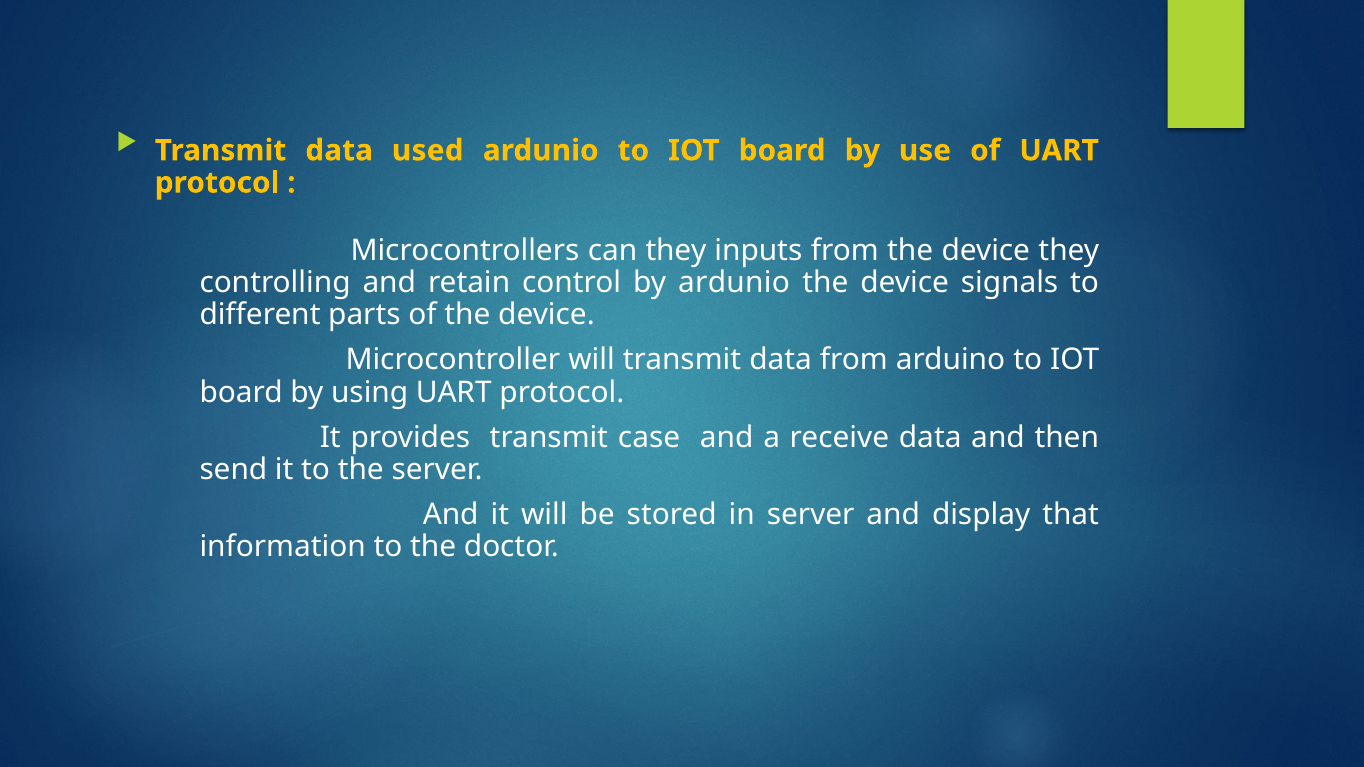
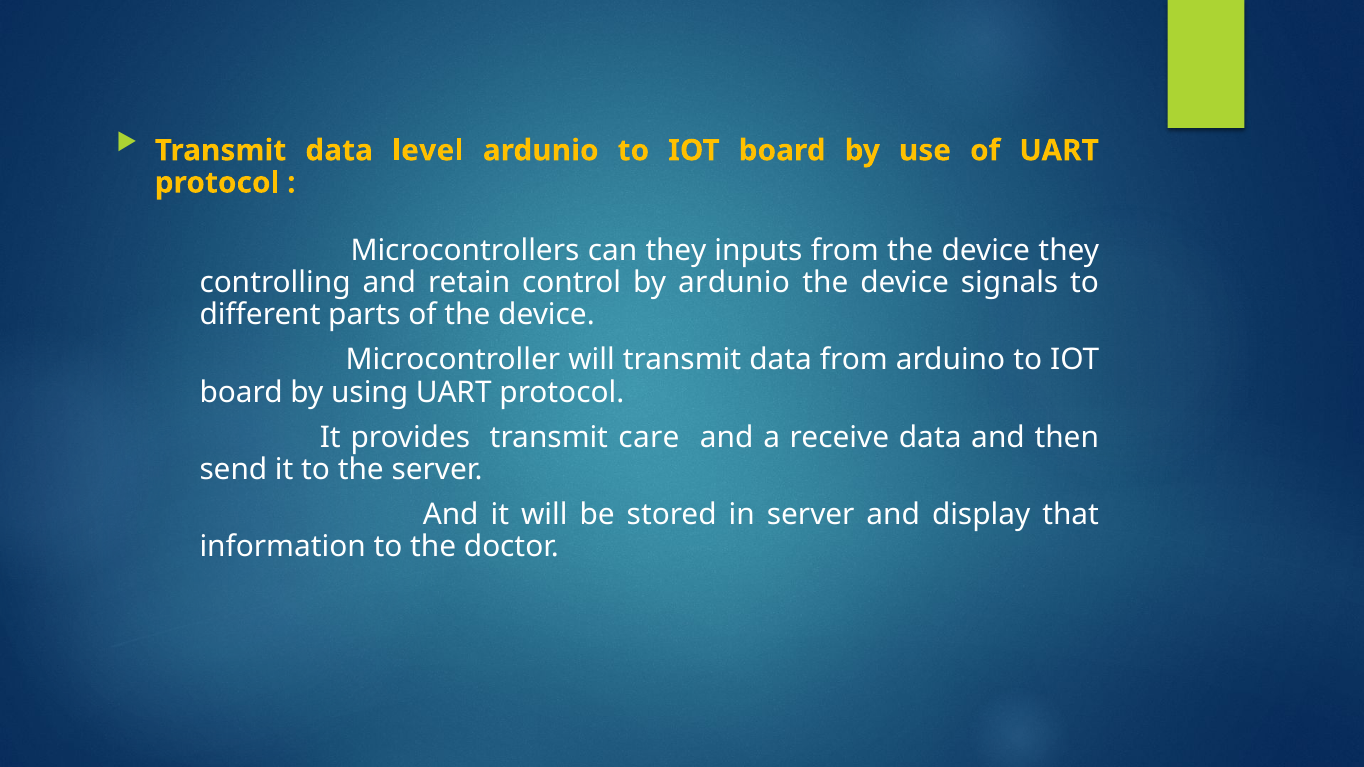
used: used -> level (428, 151)
case: case -> care (649, 437)
